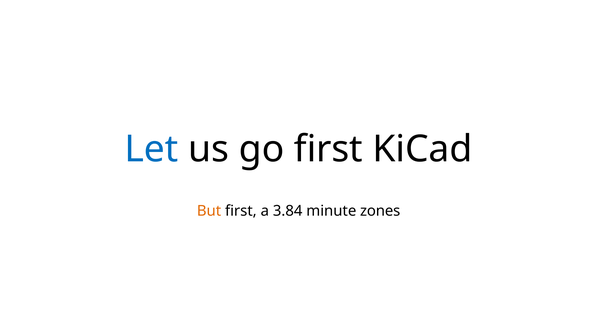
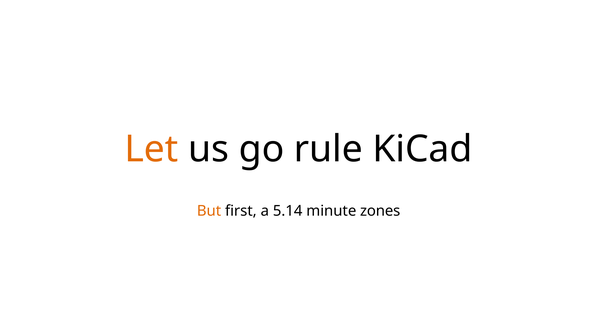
Let colour: blue -> orange (151, 149)
go first: first -> rule (328, 149)
3.84: 3.84 -> 5.14 (288, 211)
